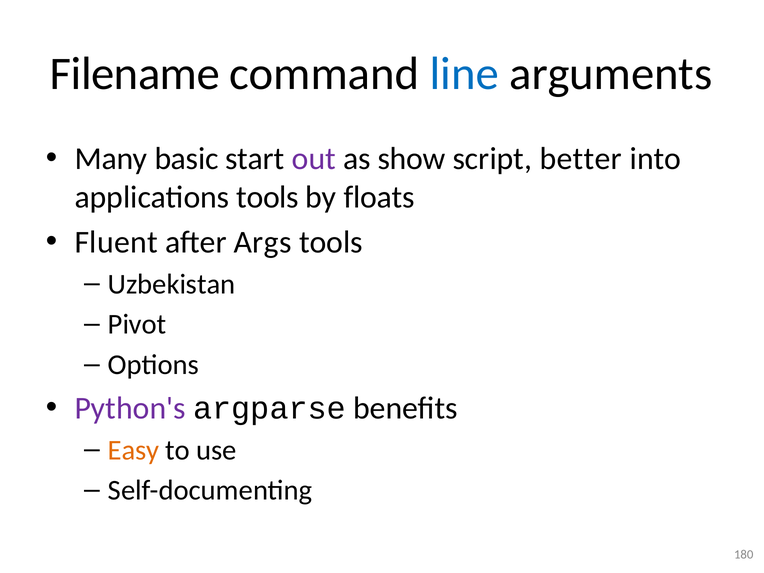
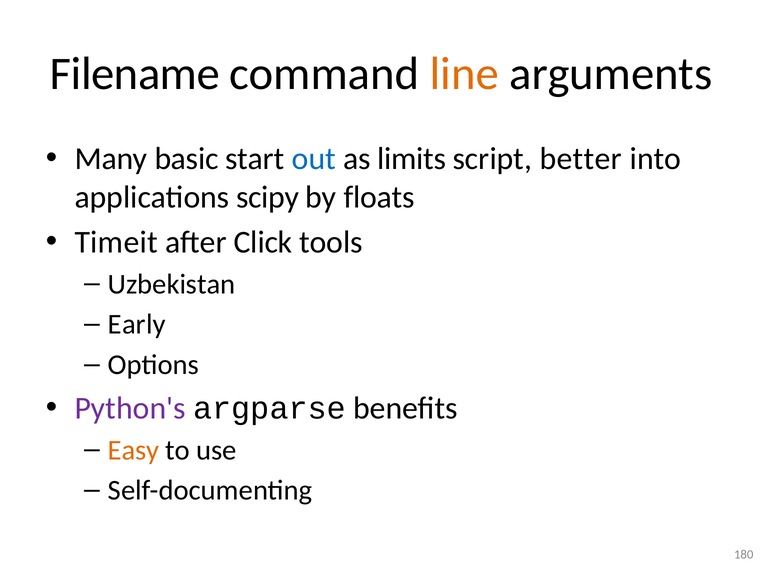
line colour: blue -> orange (464, 74)
out colour: purple -> blue (314, 159)
show: show -> limits (412, 159)
applications tools: tools -> scipy (268, 197)
Fluent: Fluent -> Timeit (116, 242)
Args: Args -> Click (263, 242)
Pivot: Pivot -> Early (137, 324)
